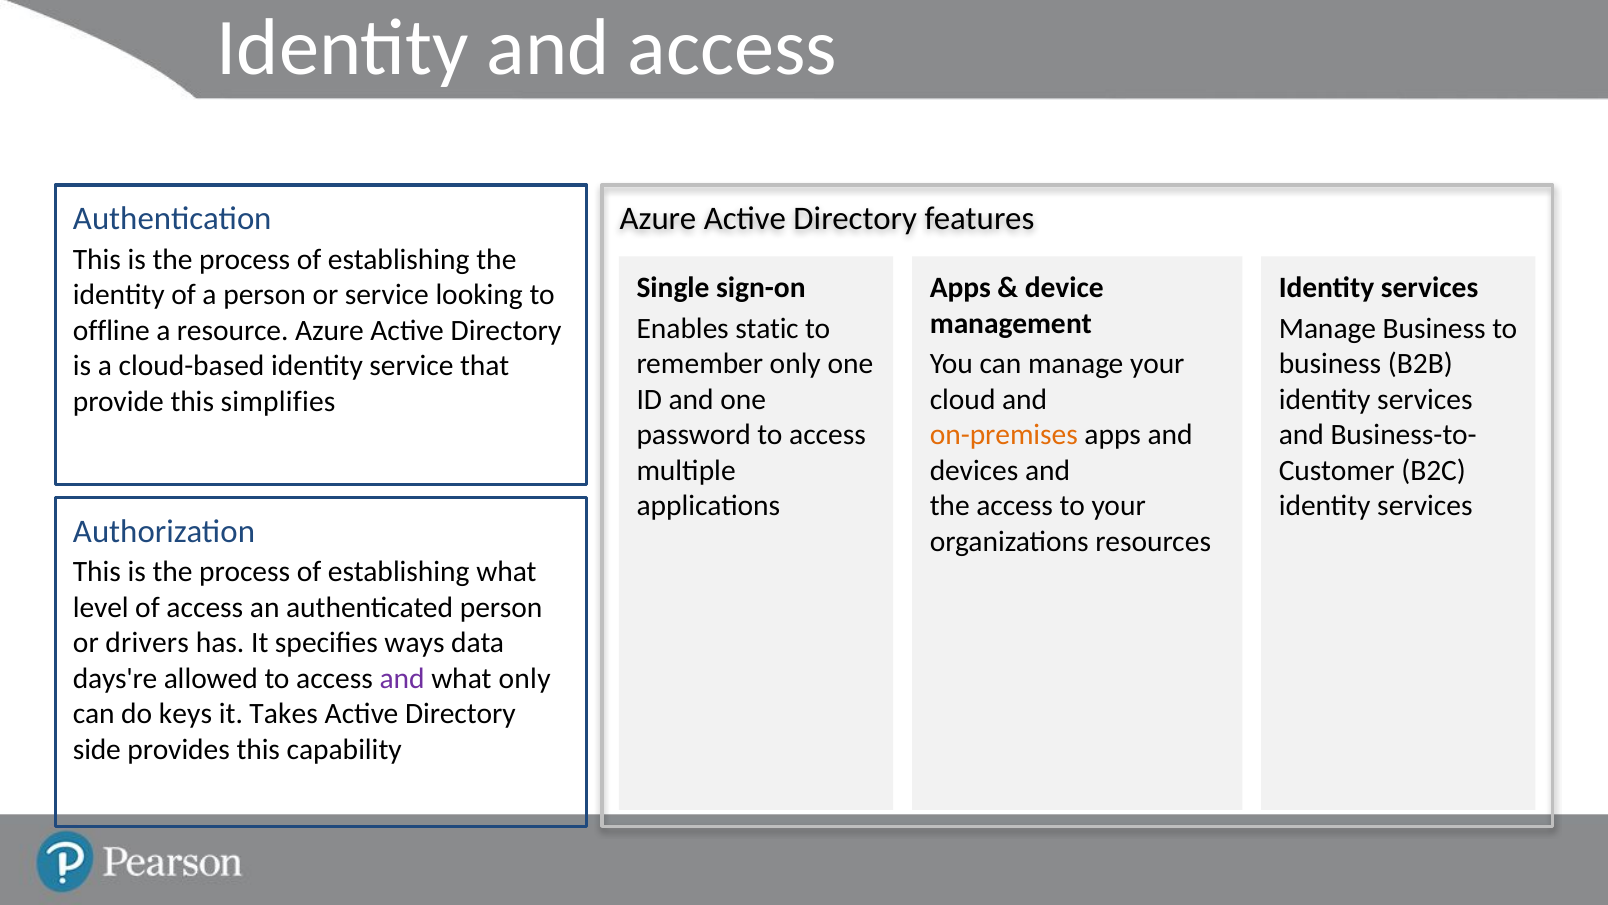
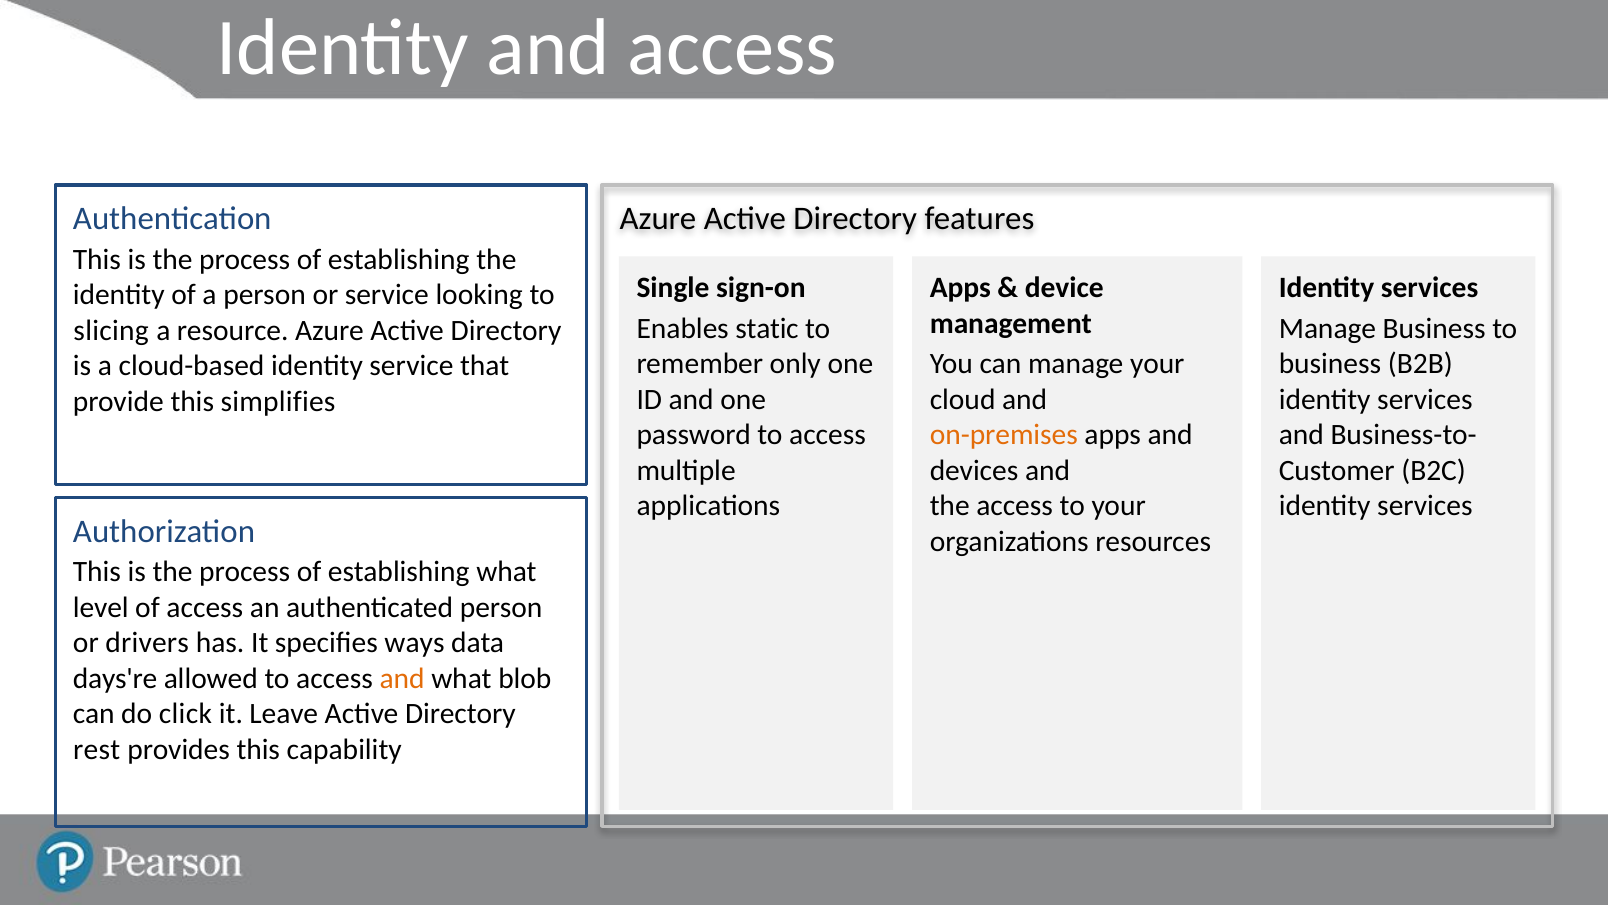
offline: offline -> slicing (111, 330)
and colour: purple -> orange (402, 678)
what only: only -> blob (525, 678)
do keys: keys -> click (185, 714)
Takes: Takes -> Leave (284, 714)
side: side -> rest (97, 749)
